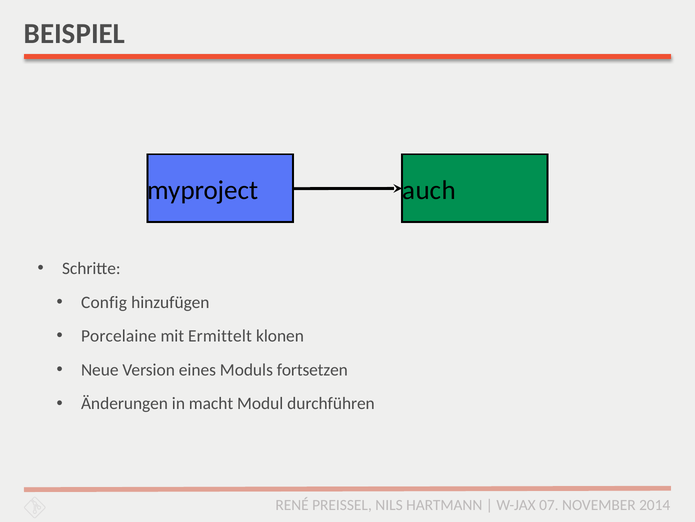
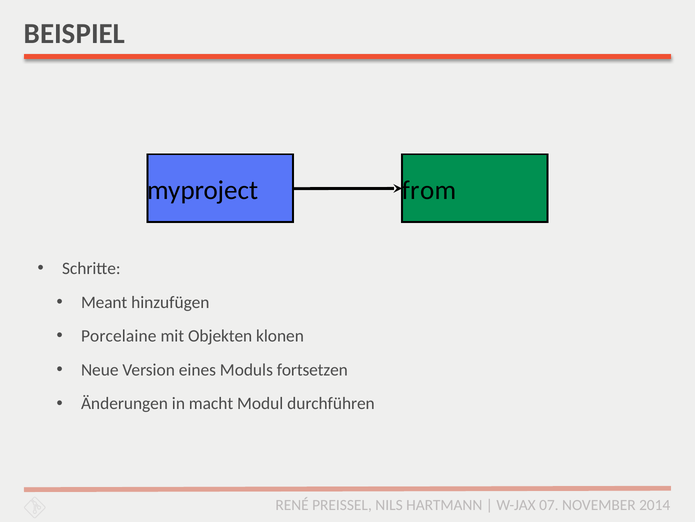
auch: auch -> from (429, 190)
Config: Config -> Meant (104, 302)
Ermittelt: Ermittelt -> Objekten (220, 336)
